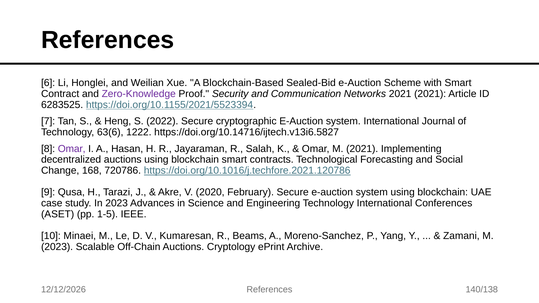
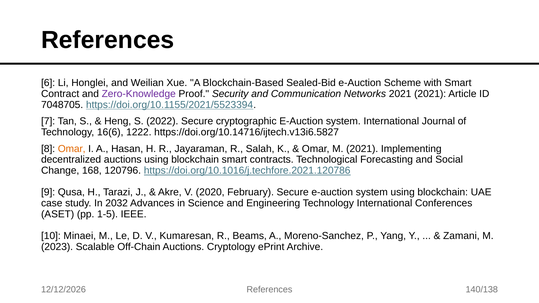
6283525: 6283525 -> 7048705 (62, 105)
63(6: 63(6 -> 16(6 (110, 132)
Omar colour: purple -> orange (72, 149)
720786: 720786 -> 120796 (123, 171)
In 2023: 2023 -> 2032 (117, 203)
